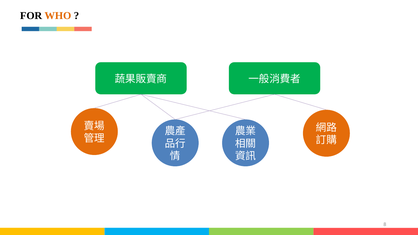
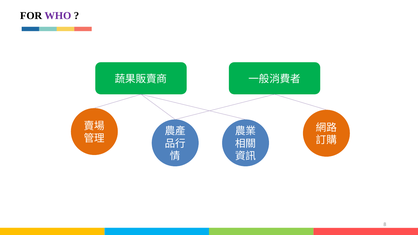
WHO colour: orange -> purple (58, 16)
